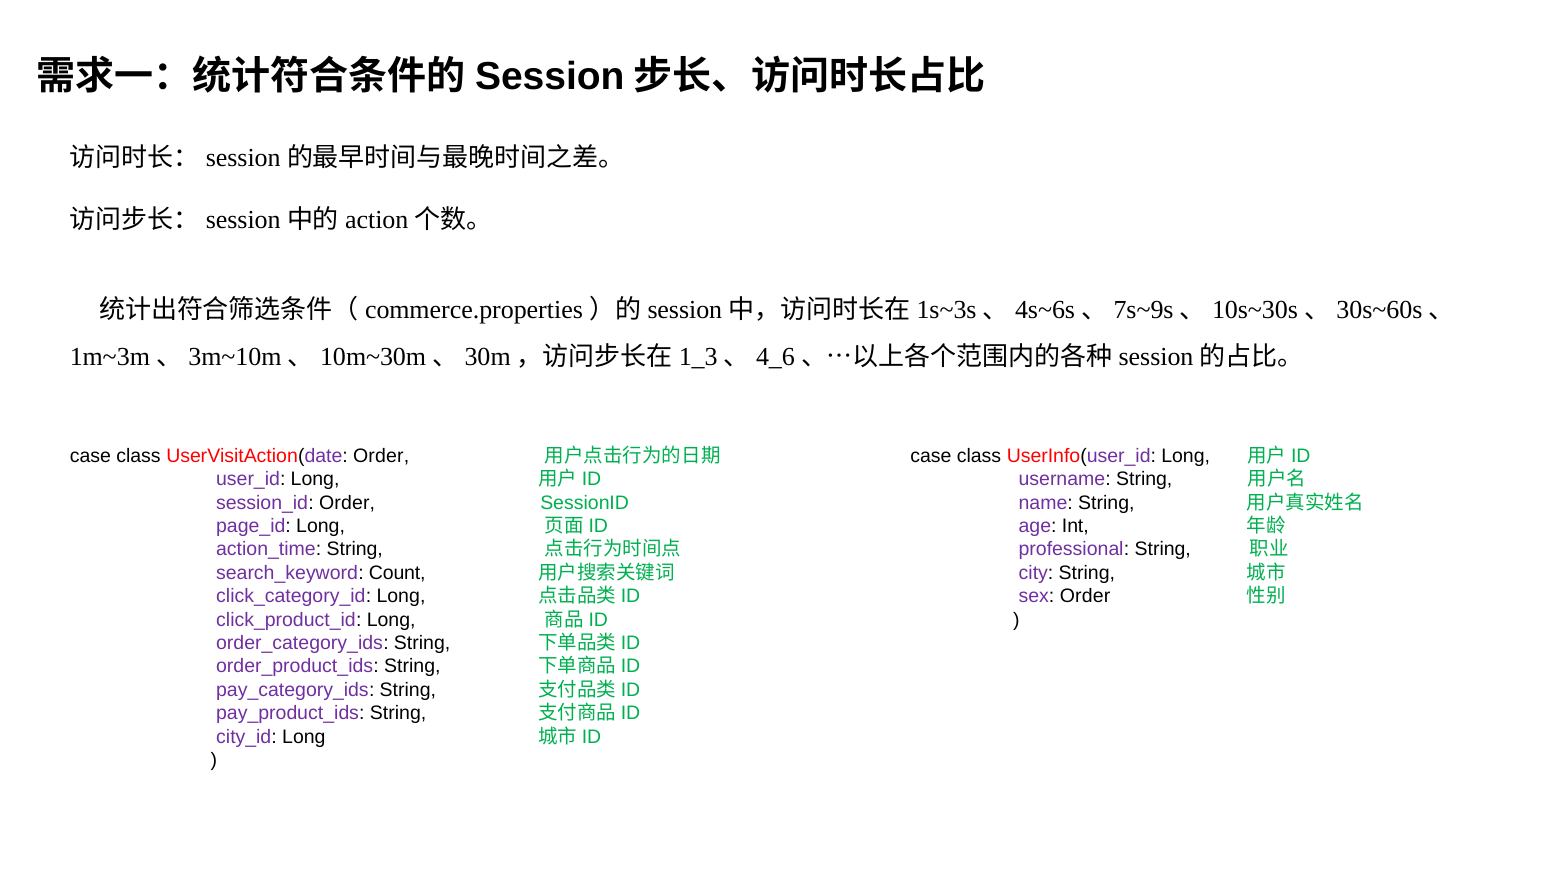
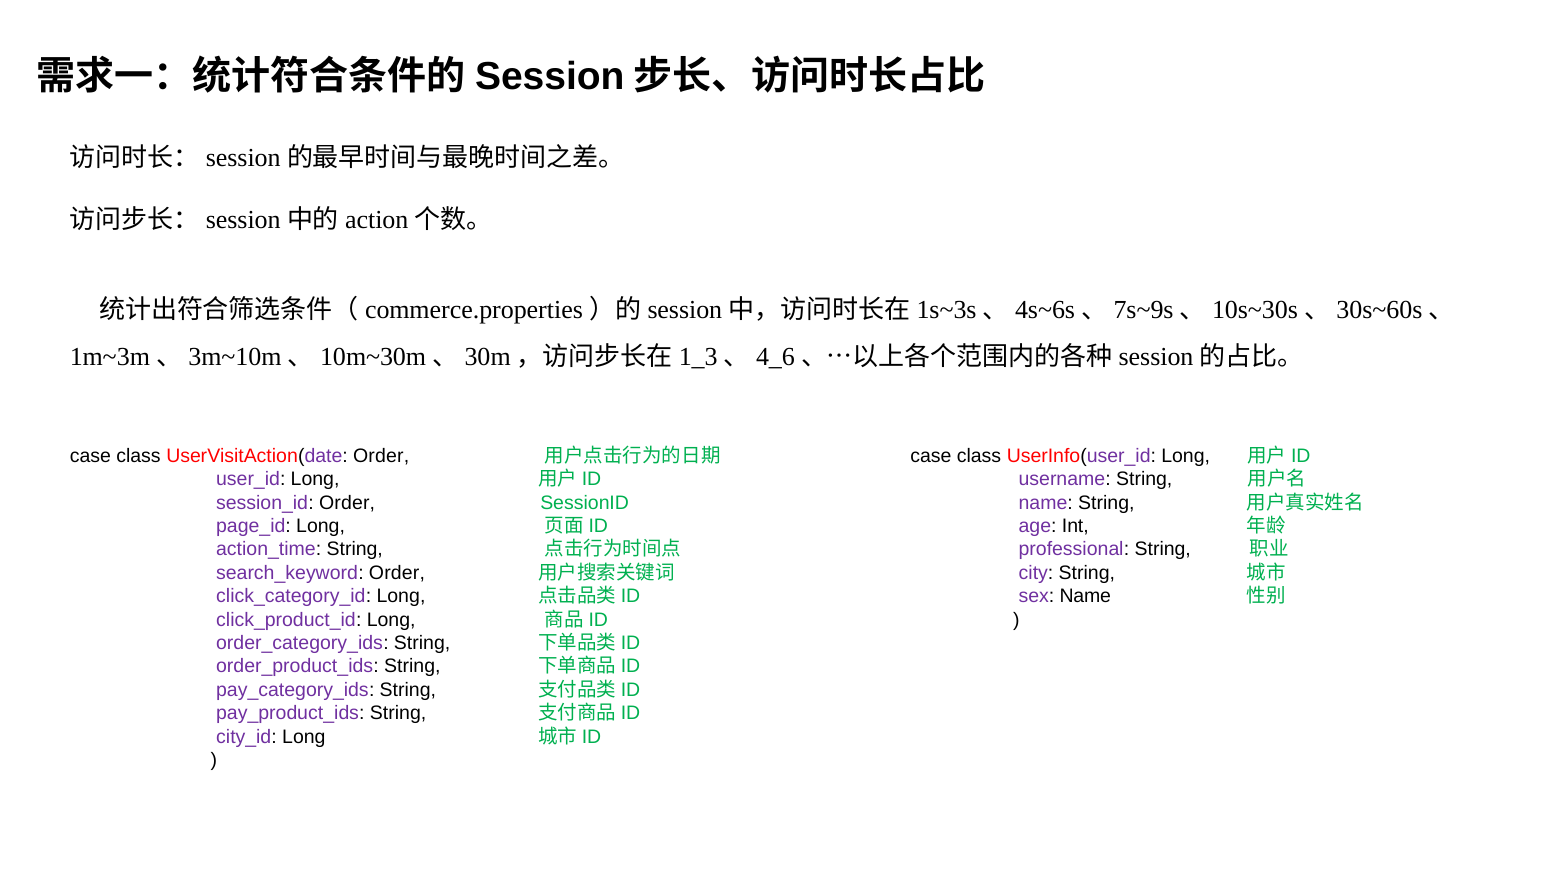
search_keyword Count: Count -> Order (397, 573)
sex Order: Order -> Name (1085, 596)
